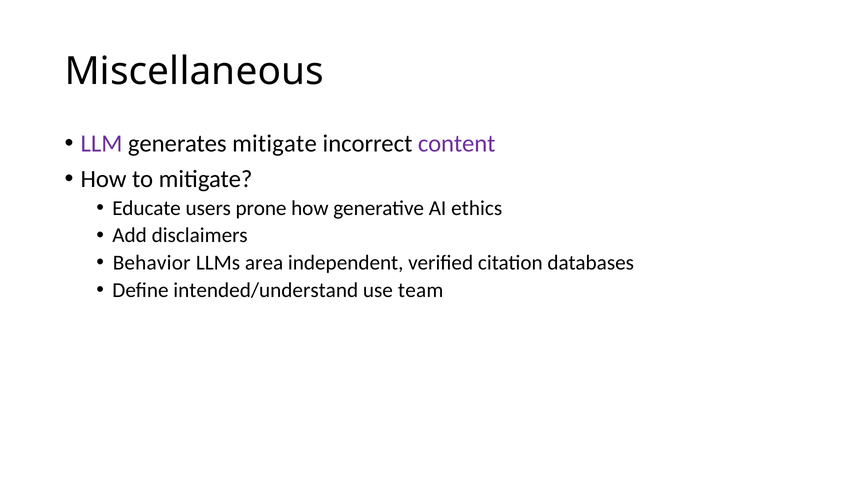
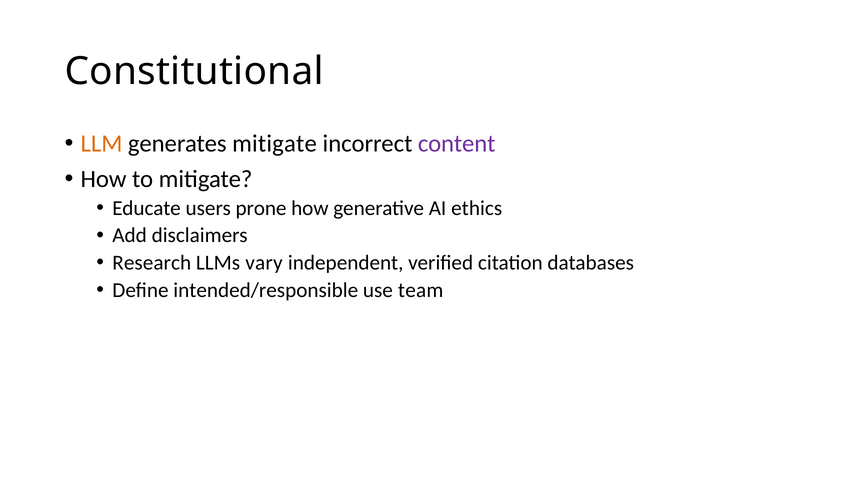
Miscellaneous: Miscellaneous -> Constitutional (194, 71)
LLM colour: purple -> orange (101, 143)
Behavior: Behavior -> Research (152, 263)
area: area -> vary (264, 263)
intended/understand: intended/understand -> intended/responsible (266, 290)
